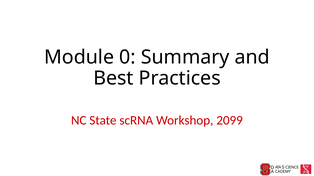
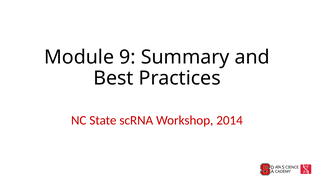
0: 0 -> 9 (127, 57)
2099: 2099 -> 2014 (230, 121)
